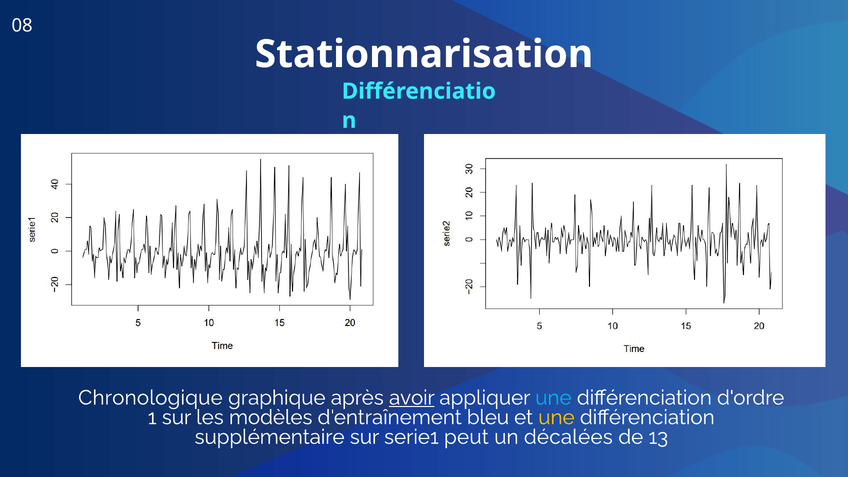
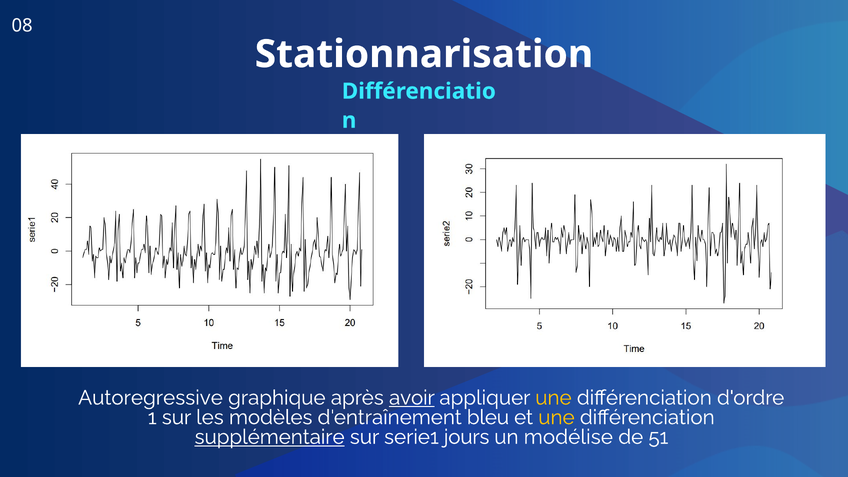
Chronologique: Chronologique -> Autoregressive (151, 398)
une colour: light blue -> yellow (553, 398)
supplémentaire underline: none -> present (270, 437)
peut: peut -> jours (467, 437)
décalées: décalées -> modélise (568, 437)
13: 13 -> 51 (658, 437)
